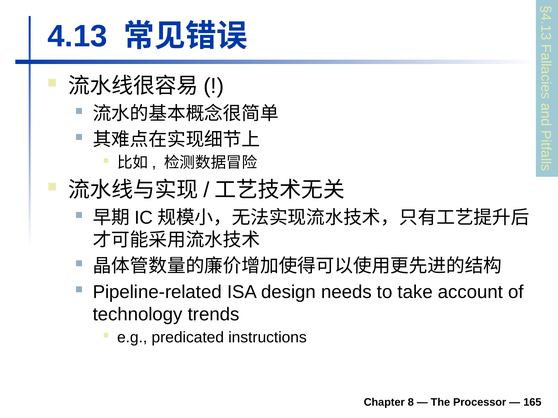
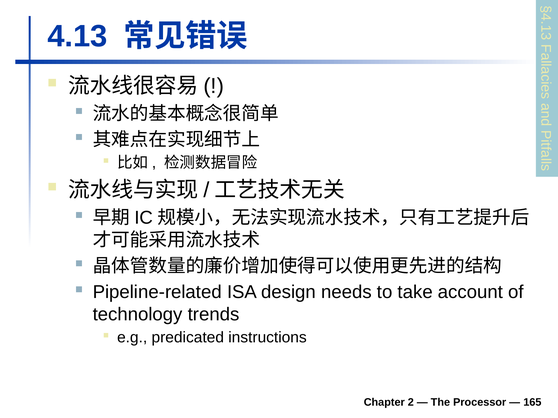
8: 8 -> 2 (411, 403)
